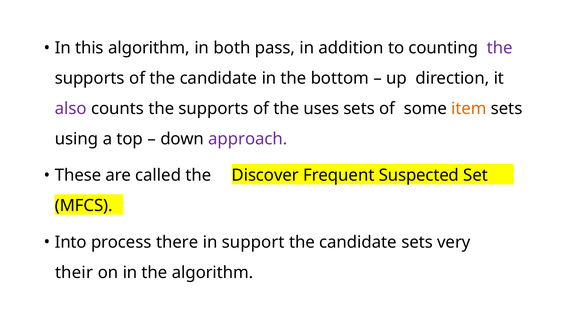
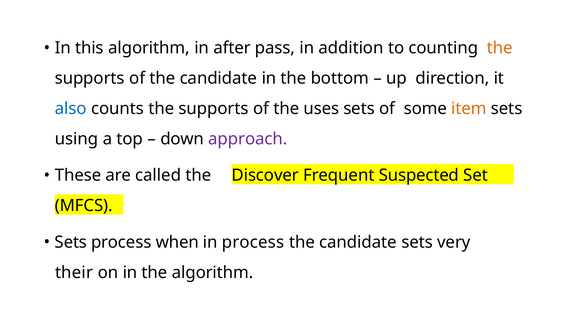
both: both -> after (232, 48)
the colour: purple -> orange (500, 48)
also colour: purple -> blue (71, 109)
Into: Into -> Sets (71, 242)
there: there -> when (177, 242)
in support: support -> process (253, 242)
